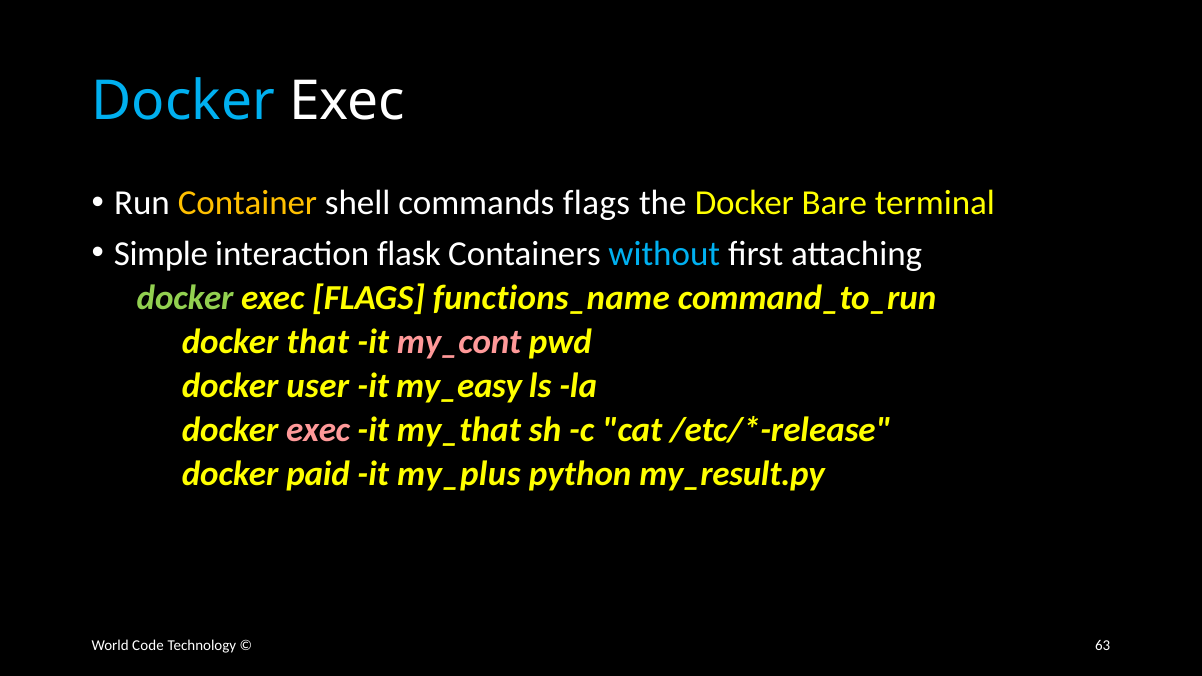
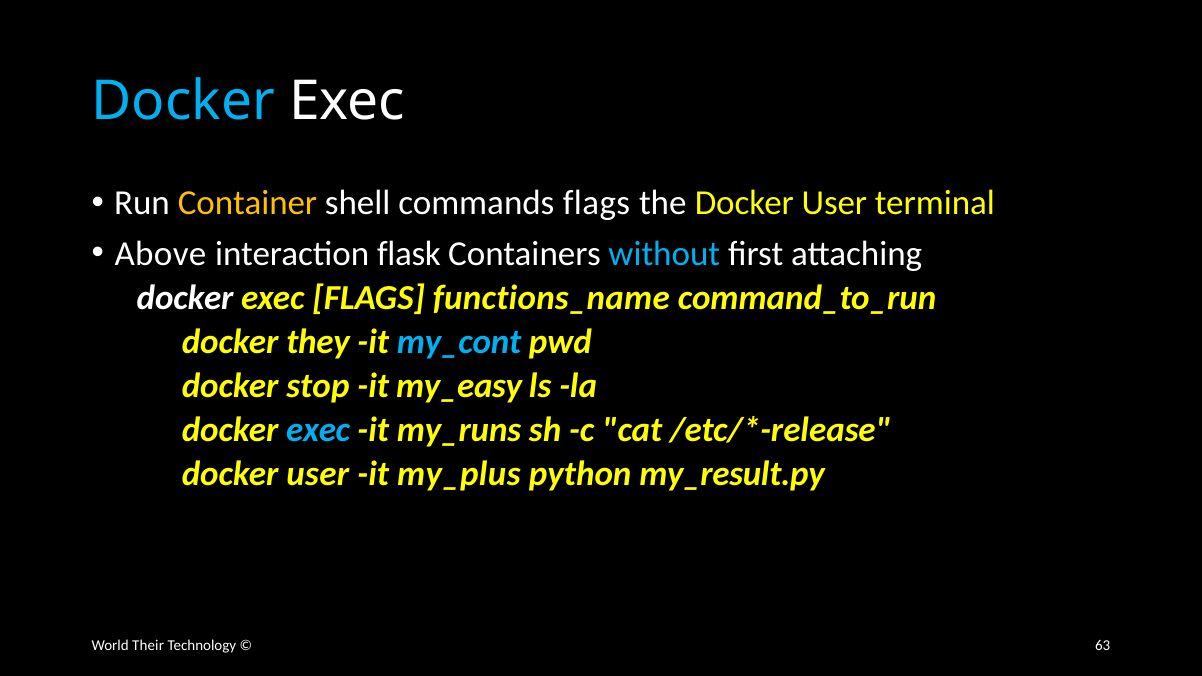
the Docker Bare: Bare -> User (834, 203)
Simple: Simple -> Above (161, 254)
docker colour: light green -> white (185, 298)
that: that -> they (318, 342)
my_cont colour: pink -> light blue (459, 342)
user: user -> stop (318, 386)
exec colour: pink -> light blue (318, 430)
my_that: my_that -> my_runs (459, 430)
paid: paid -> user (318, 474)
Code: Code -> Their (148, 646)
